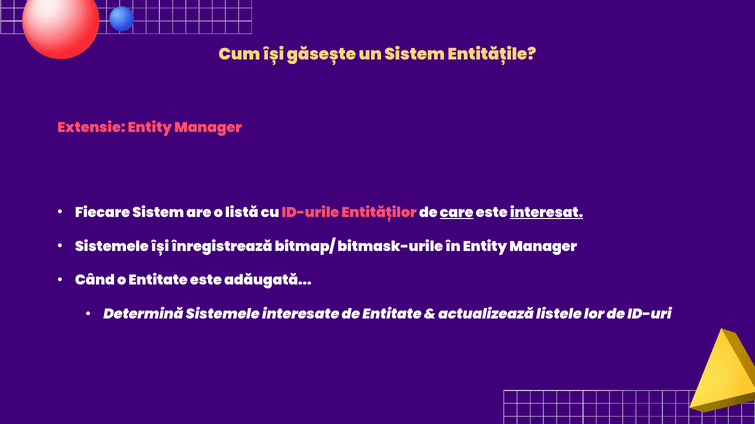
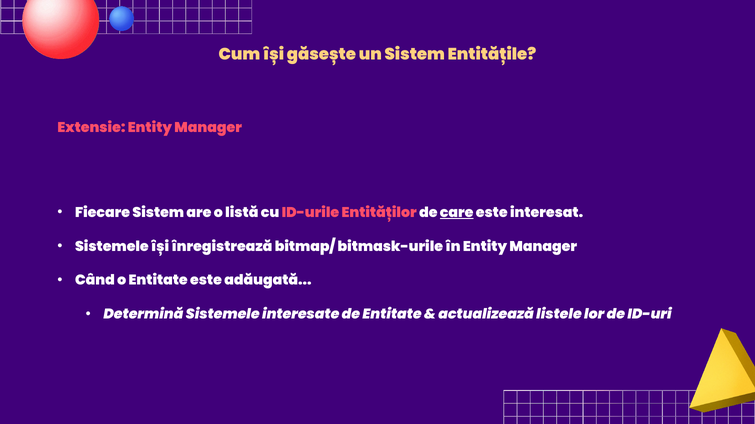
interesat underline: present -> none (547, 213)
